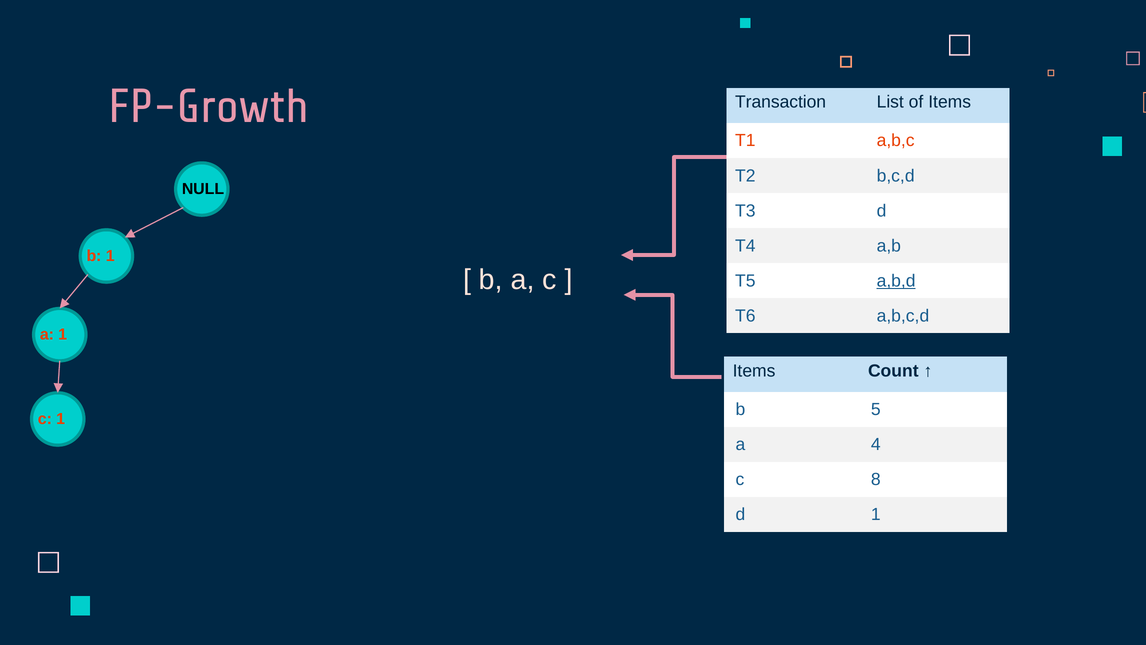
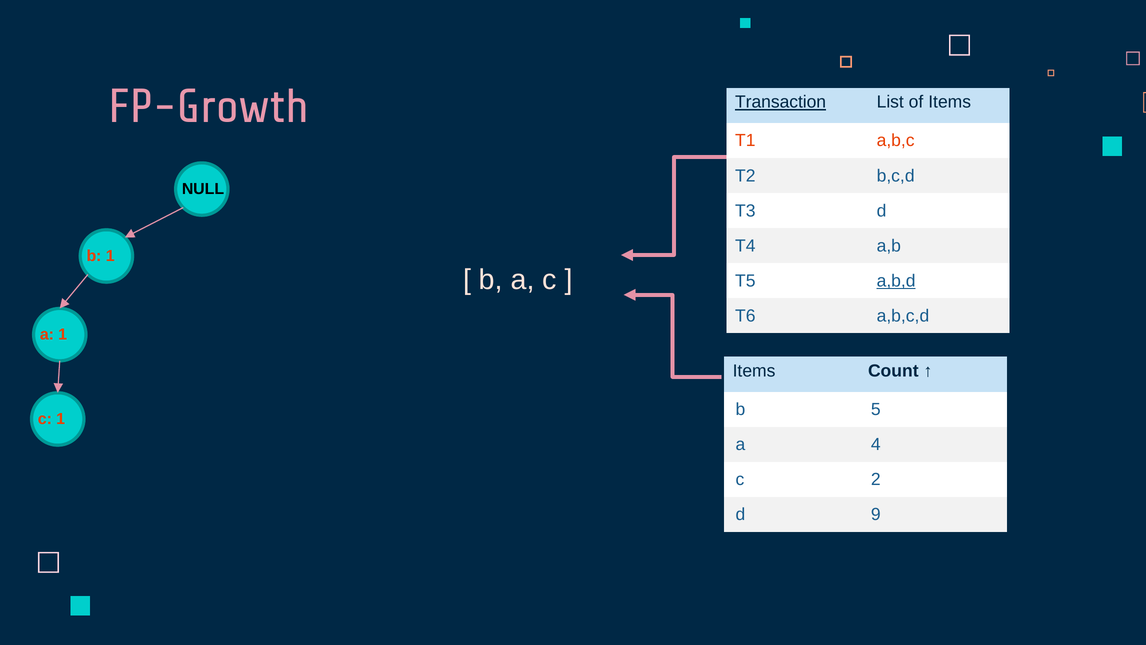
Transaction underline: none -> present (781, 102)
8: 8 -> 2 (876, 479)
d 1: 1 -> 9 (876, 514)
